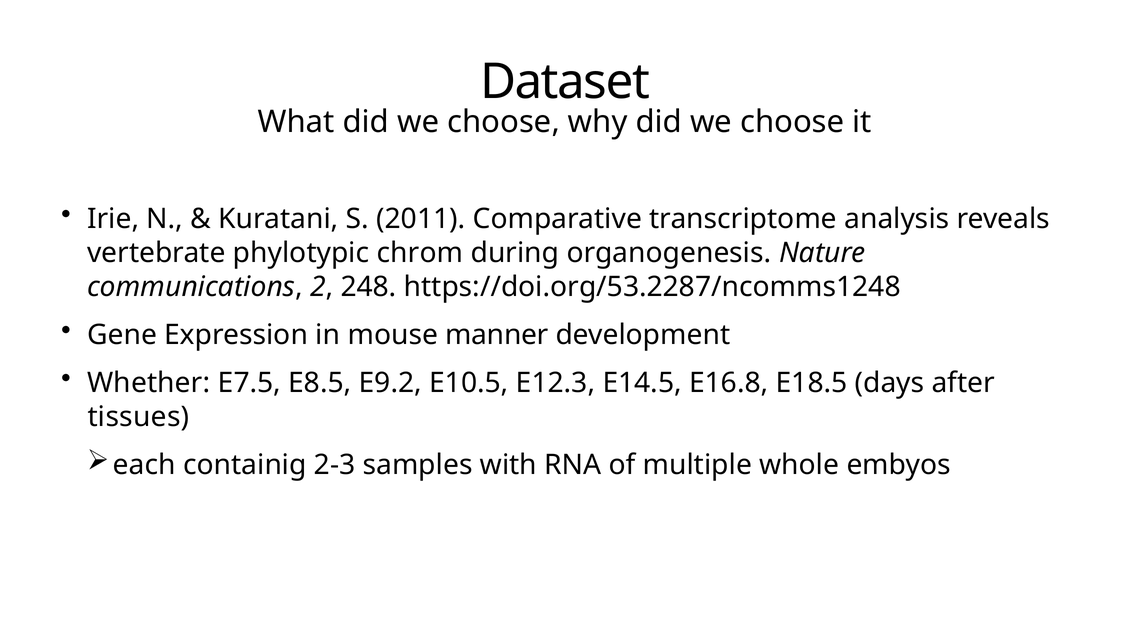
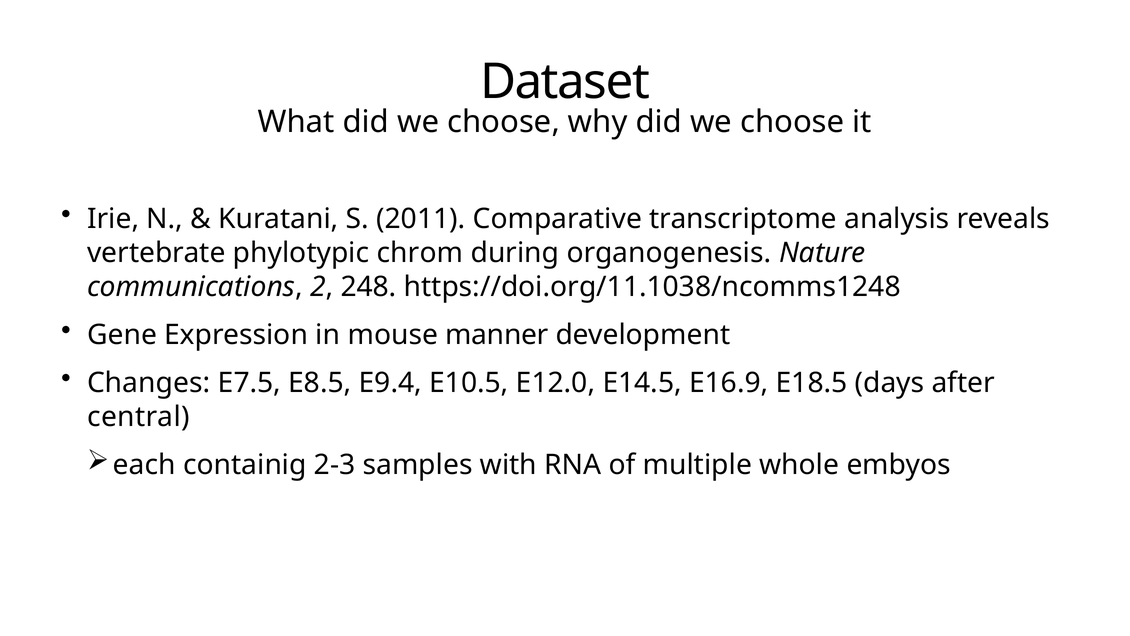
https://doi.org/53.2287/ncomms1248: https://doi.org/53.2287/ncomms1248 -> https://doi.org/11.1038/ncomms1248 (652, 287)
Whether: Whether -> Changes (149, 383)
E9.2: E9.2 -> E9.4 (390, 383)
E12.3: E12.3 -> E12.0 (556, 383)
E16.8: E16.8 -> E16.9 (729, 383)
tissues: tissues -> central (138, 417)
